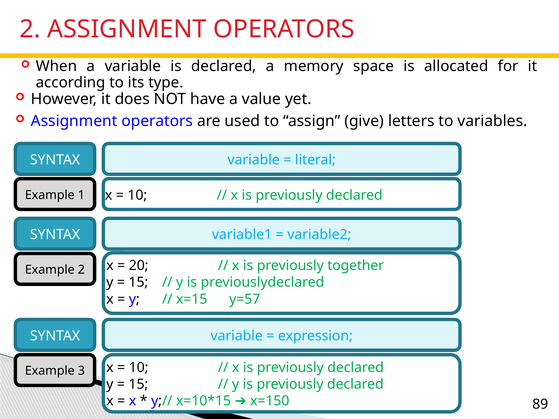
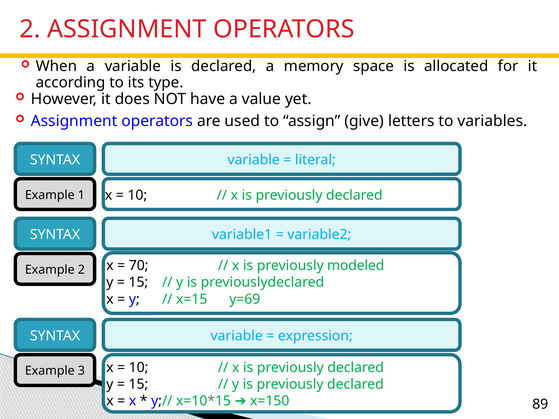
20: 20 -> 70 (139, 266)
together: together -> modeled (356, 266)
y=57: y=57 -> y=69 (245, 299)
